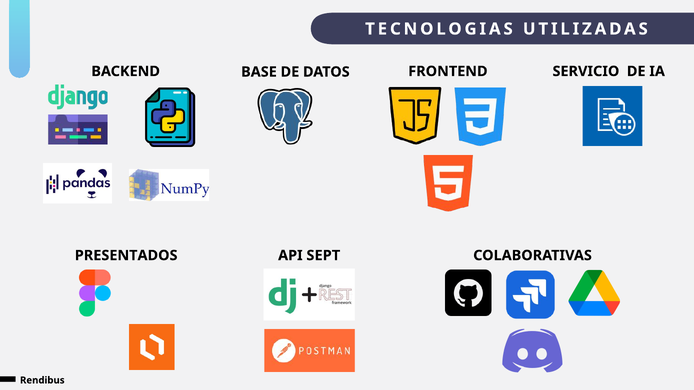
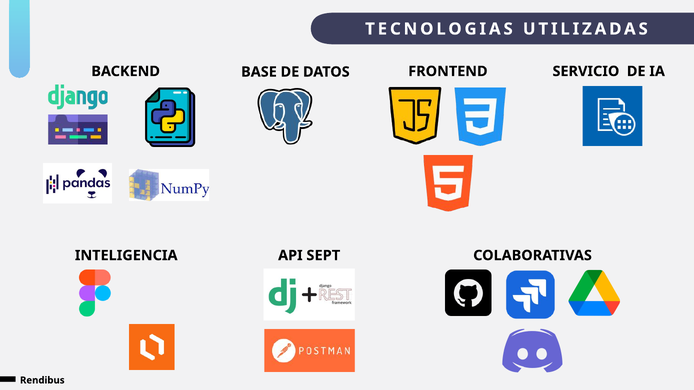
PRESENTADOS: PRESENTADOS -> INTELIGENCIA (126, 256)
